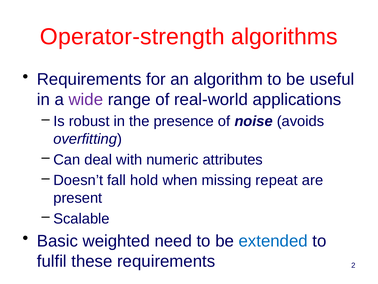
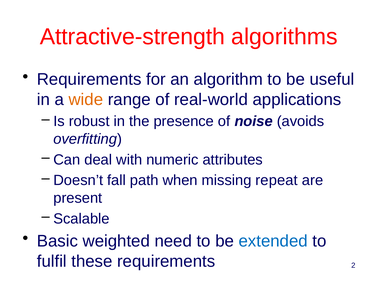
Operator-strength: Operator-strength -> Attractive-strength (132, 37)
wide colour: purple -> orange (86, 99)
hold: hold -> path (144, 180)
